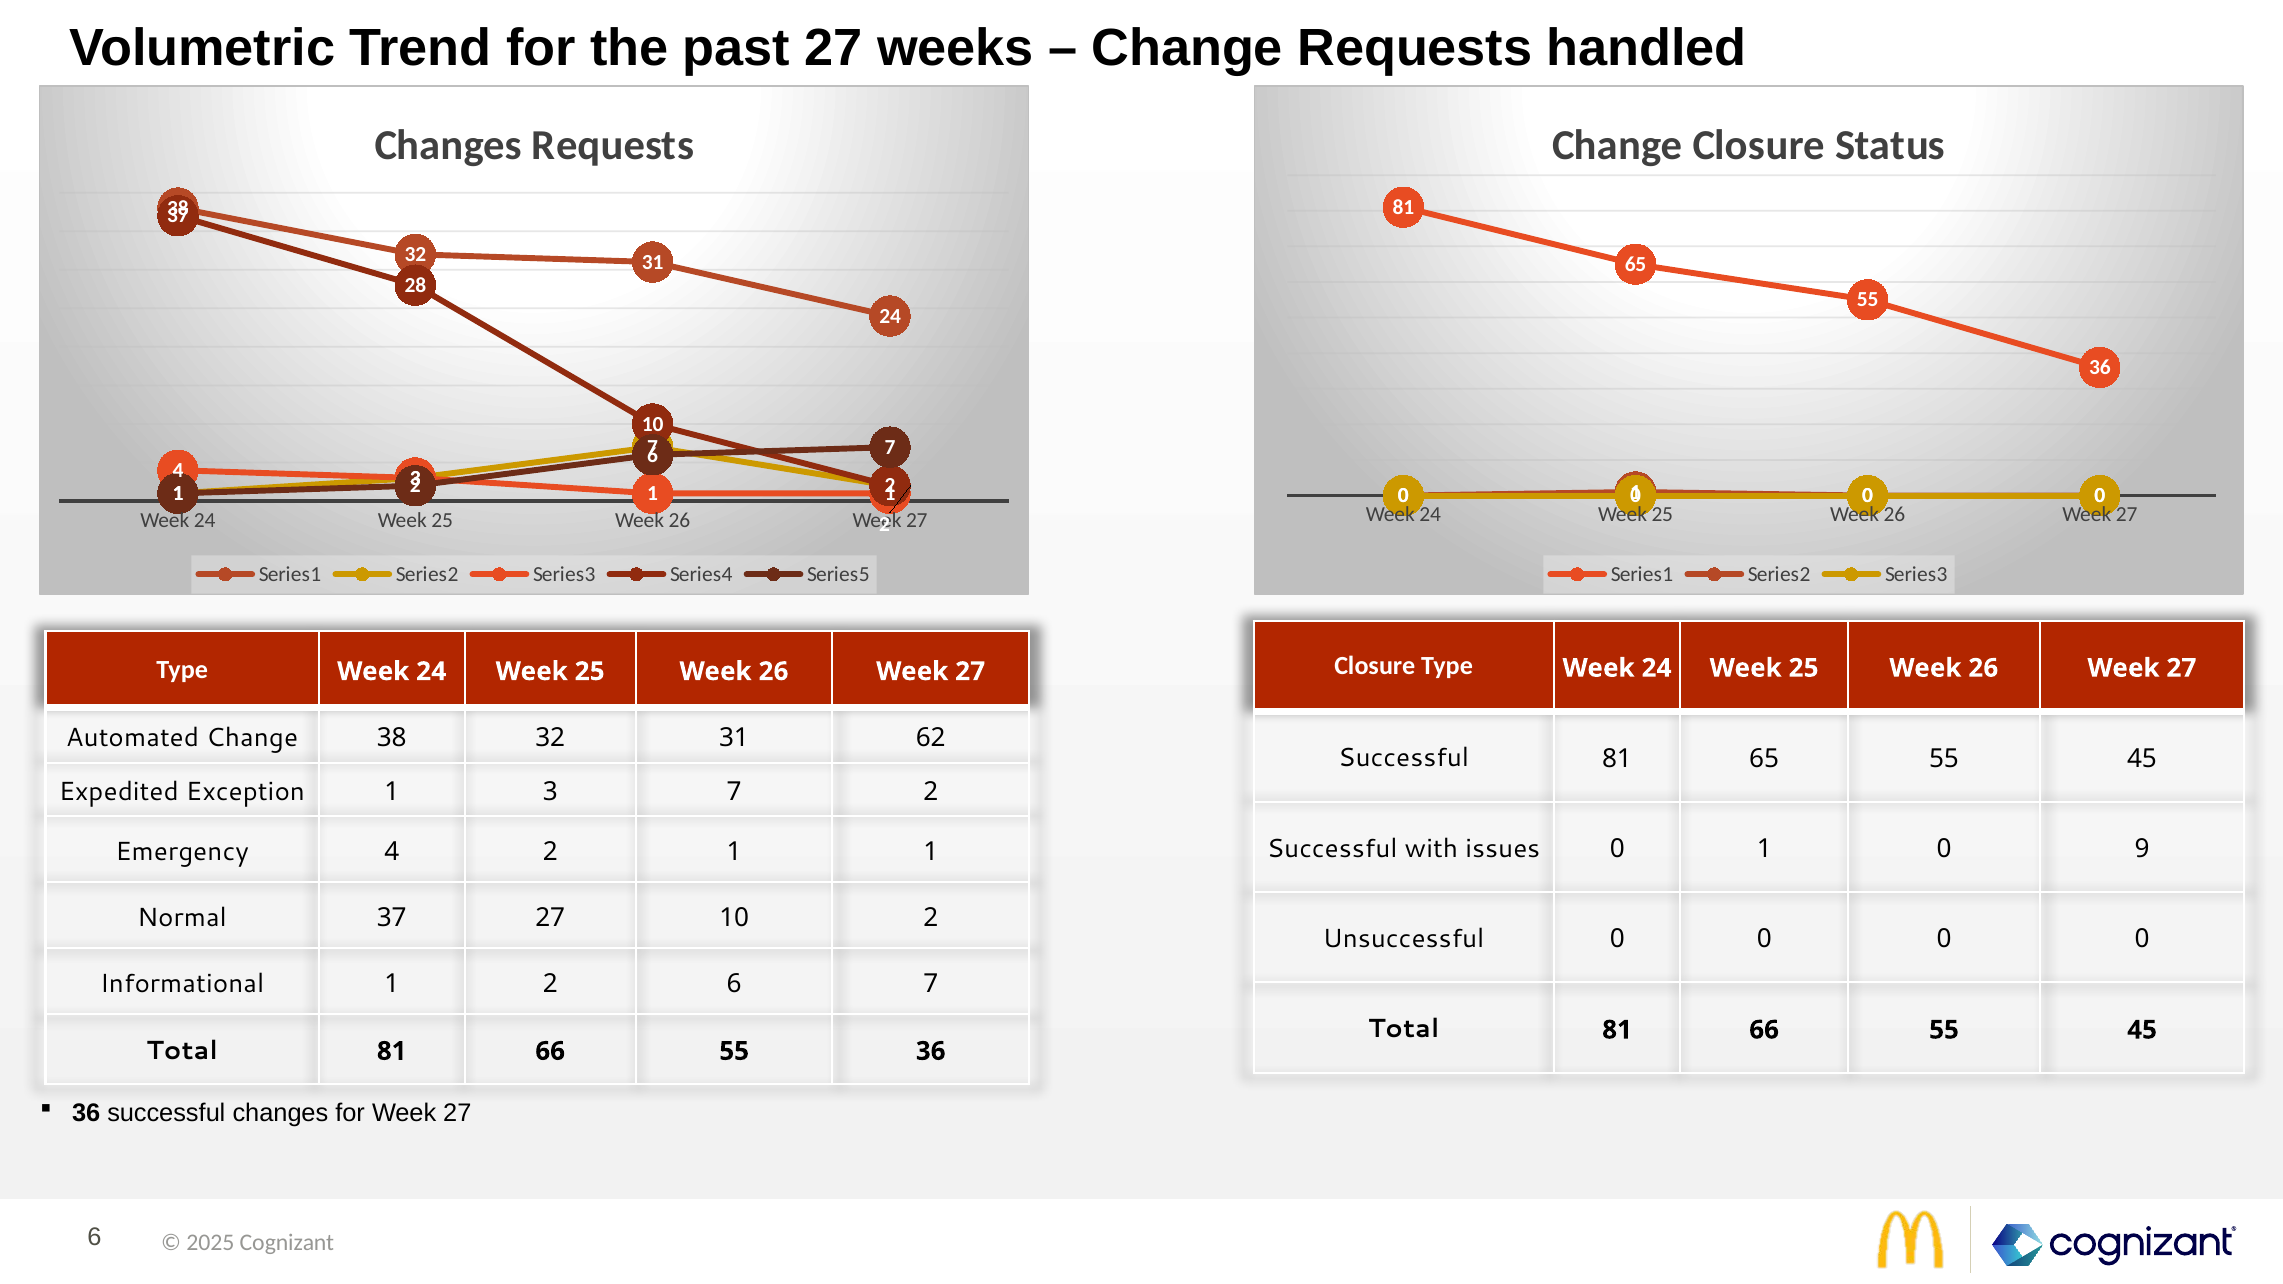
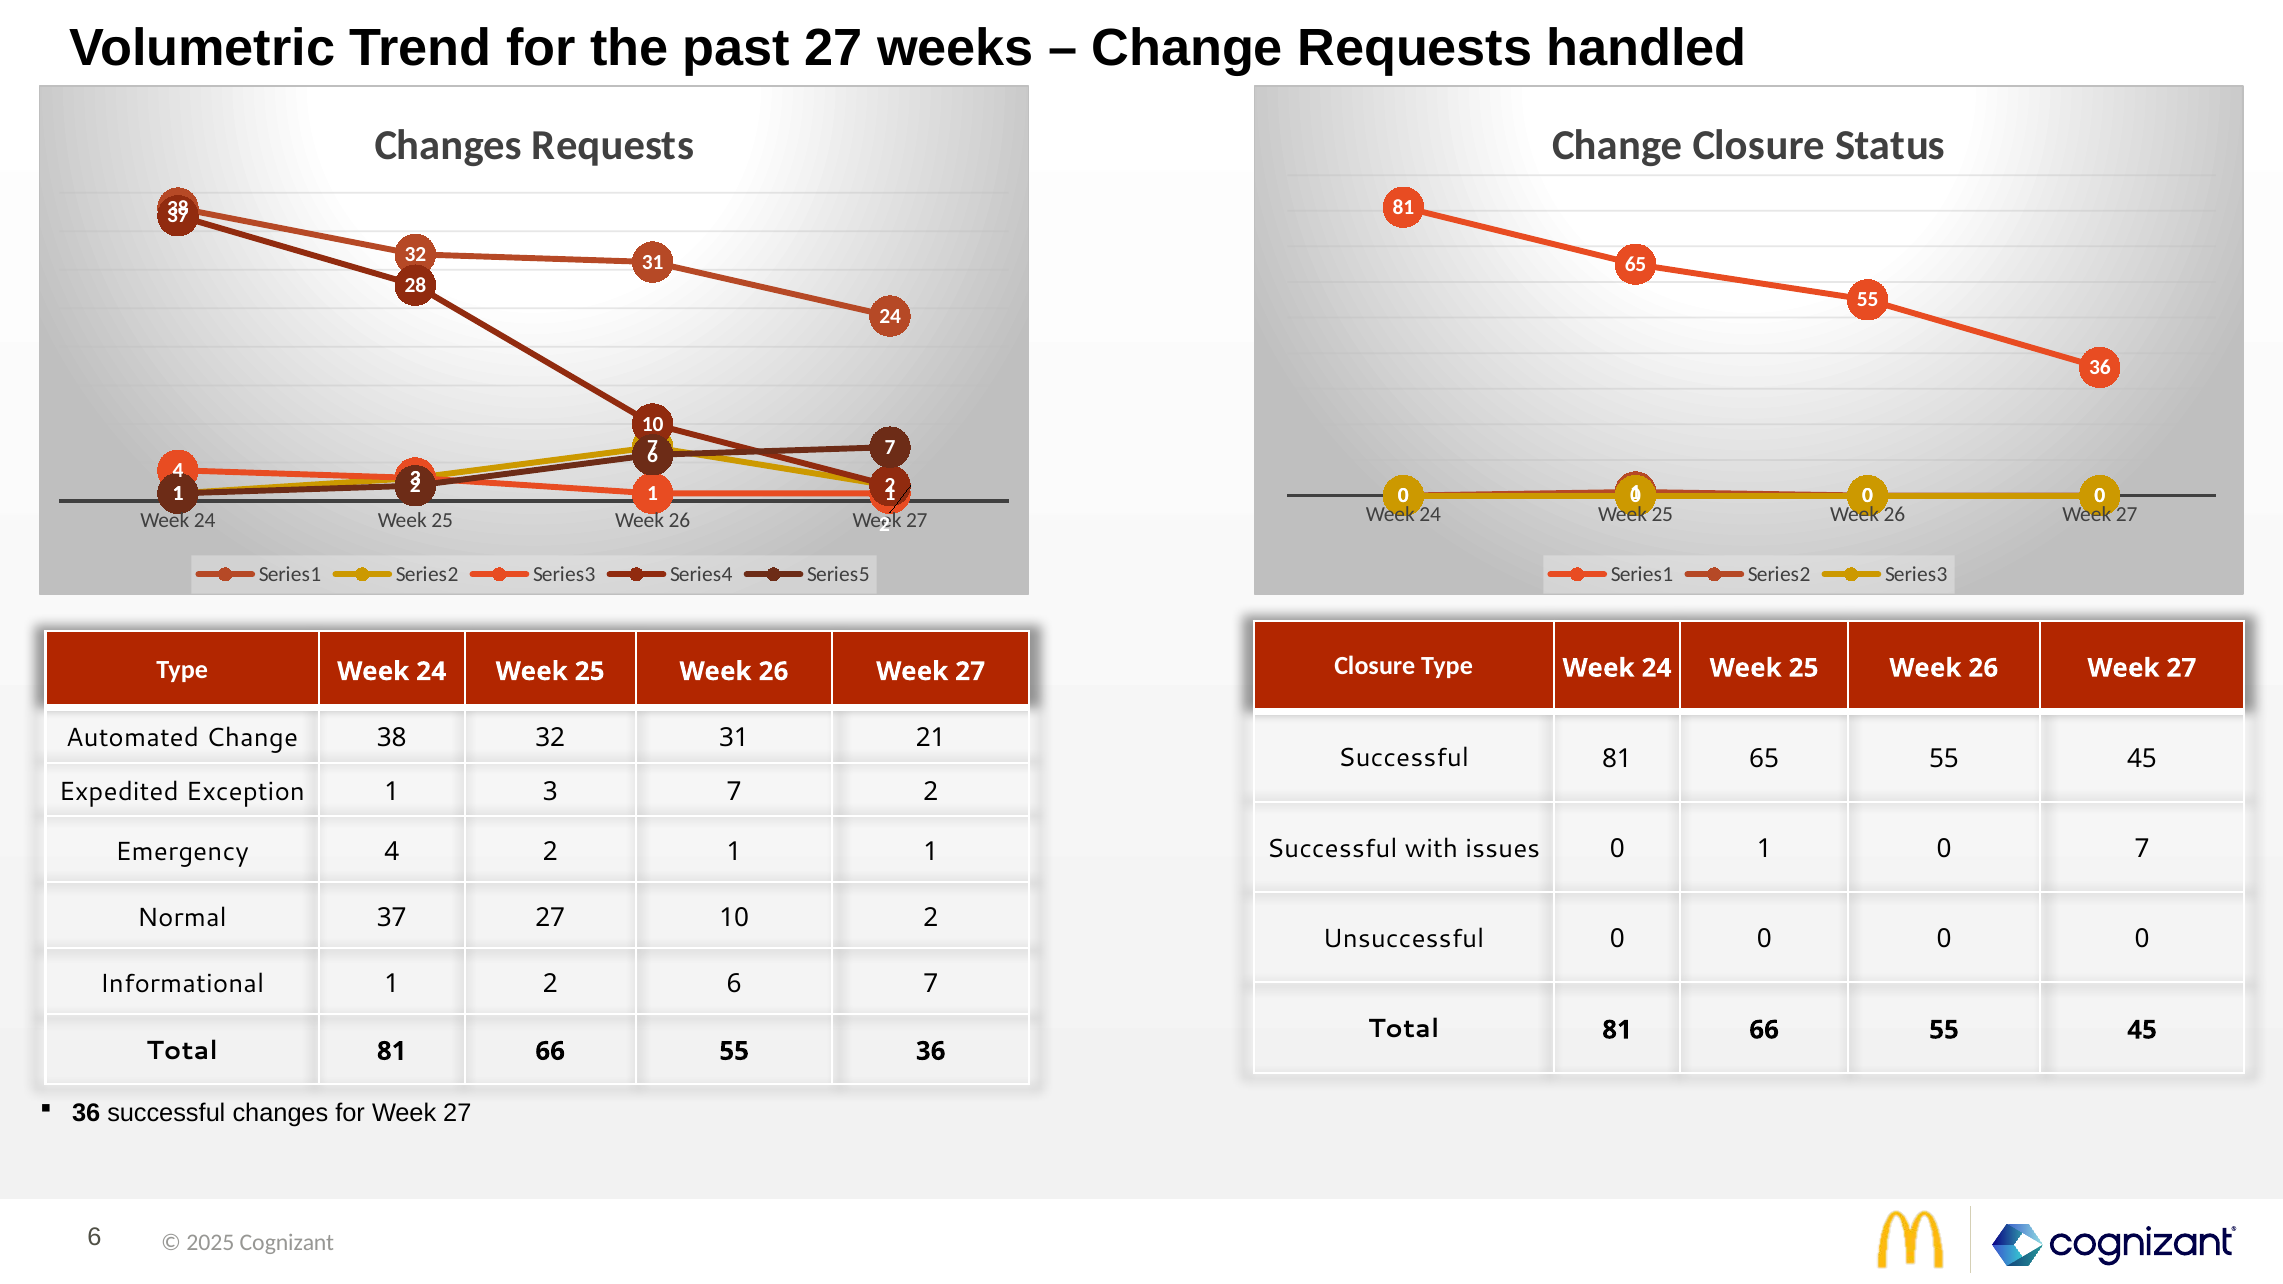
62: 62 -> 21 (931, 738)
0 9: 9 -> 7 (2142, 849)
